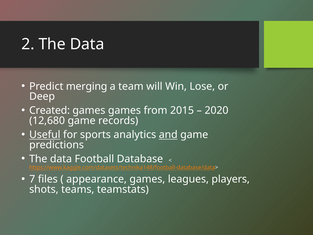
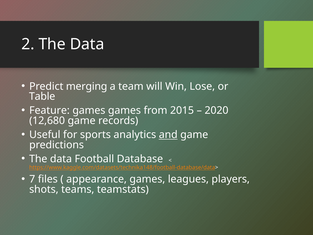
Deep: Deep -> Table (42, 96)
Created: Created -> Feature (49, 110)
Useful underline: present -> none (45, 135)
